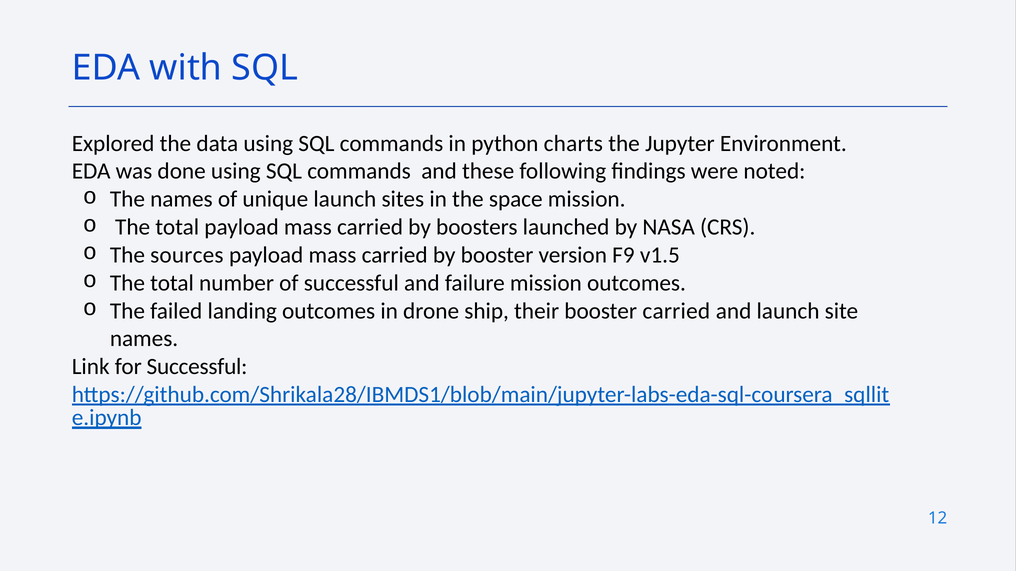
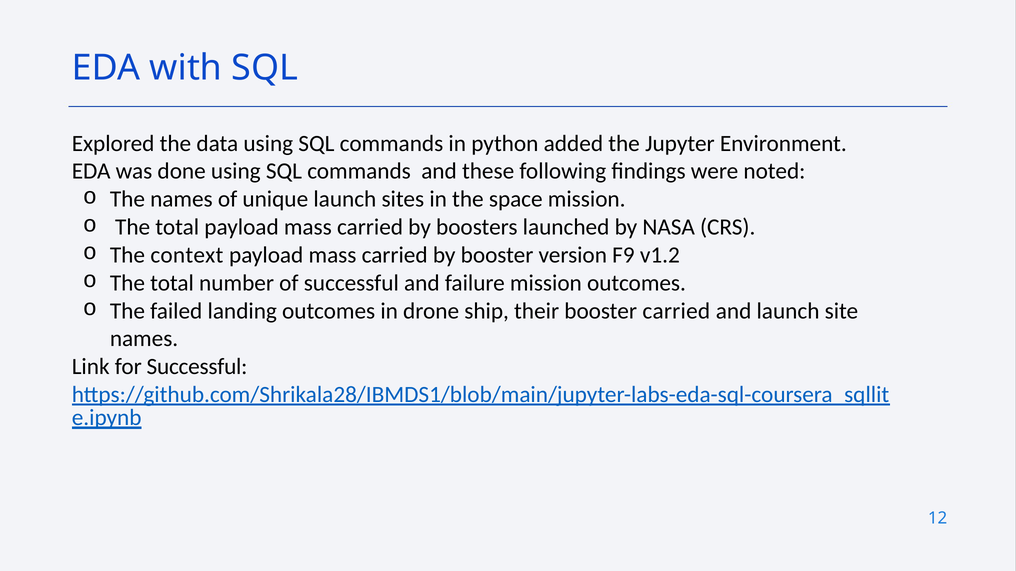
charts: charts -> added (573, 144)
sources: sources -> context (187, 255)
v1.5: v1.5 -> v1.2 (660, 255)
